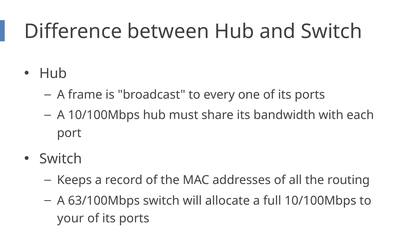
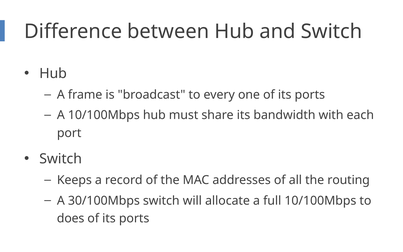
63/100Mbps: 63/100Mbps -> 30/100Mbps (104, 201)
your: your -> does (71, 218)
